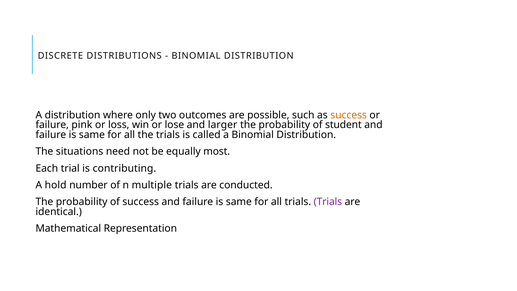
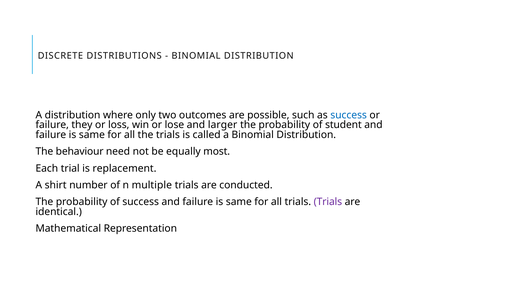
success colour: orange -> blue (349, 115)
pink: pink -> they (82, 125)
situations: situations -> behaviour (80, 151)
contributing: contributing -> replacement (124, 168)
hold: hold -> shirt (56, 185)
